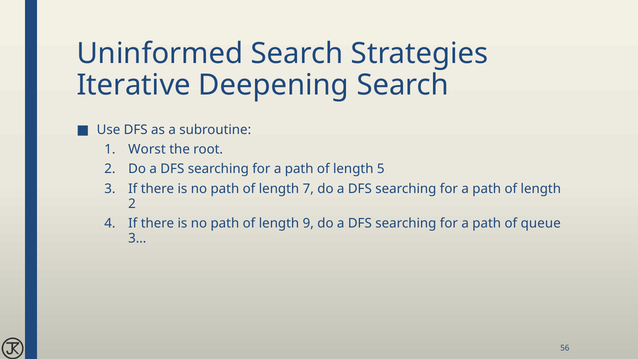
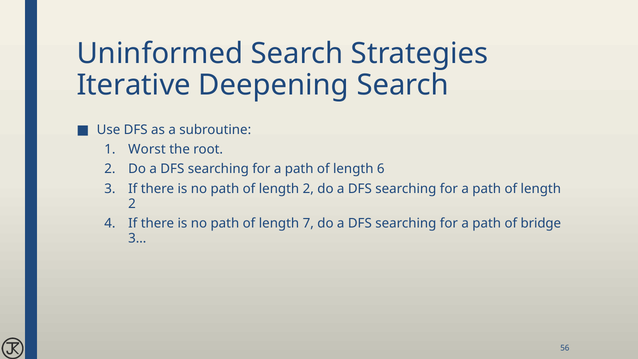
5: 5 -> 6 (381, 169)
7: 7 -> 2 (308, 189)
9: 9 -> 7 (308, 223)
queue: queue -> bridge (541, 223)
